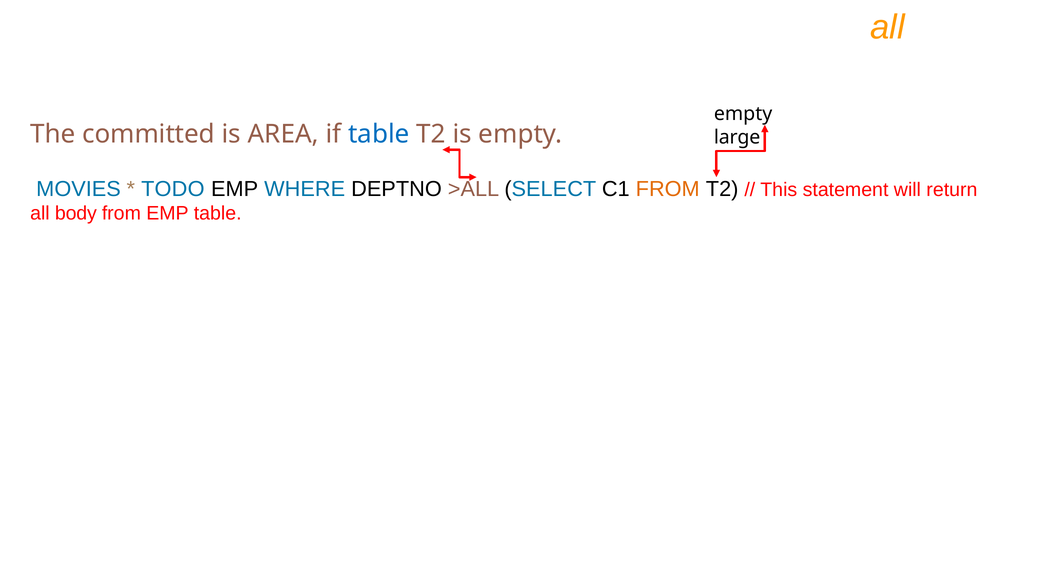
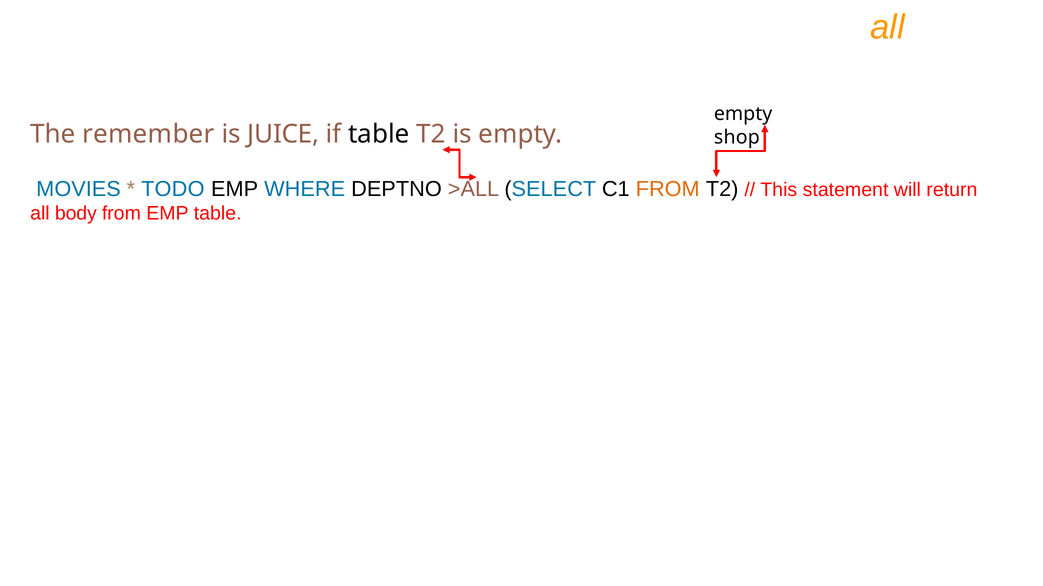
committed: committed -> remember (148, 134)
AREA: AREA -> JUICE (283, 134)
table colour: blue -> black (379, 134)
large: large -> shop (737, 137)
